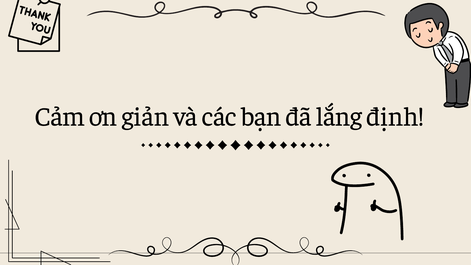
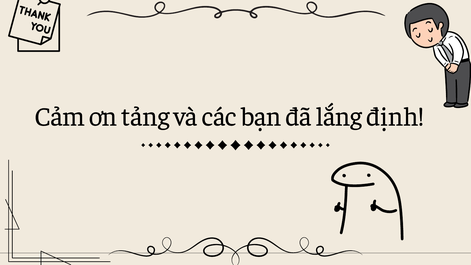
giản: giản -> tảng (145, 117)
